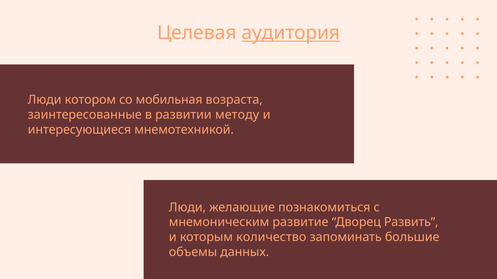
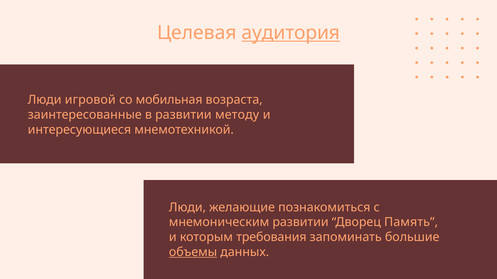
котором: котором -> игровой (90, 100)
мнемоническим развитие: развитие -> развитии (301, 223)
Развить: Развить -> Память (411, 223)
количество: количество -> требования (271, 238)
объемы underline: none -> present (193, 252)
